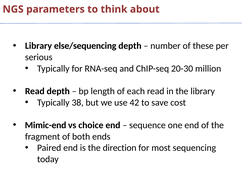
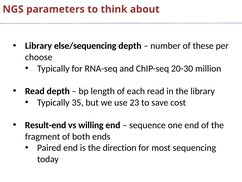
serious: serious -> choose (39, 57)
38: 38 -> 35 (78, 102)
42: 42 -> 23 (134, 102)
Mimic-end: Mimic-end -> Result-end (46, 125)
choice: choice -> willing (91, 125)
